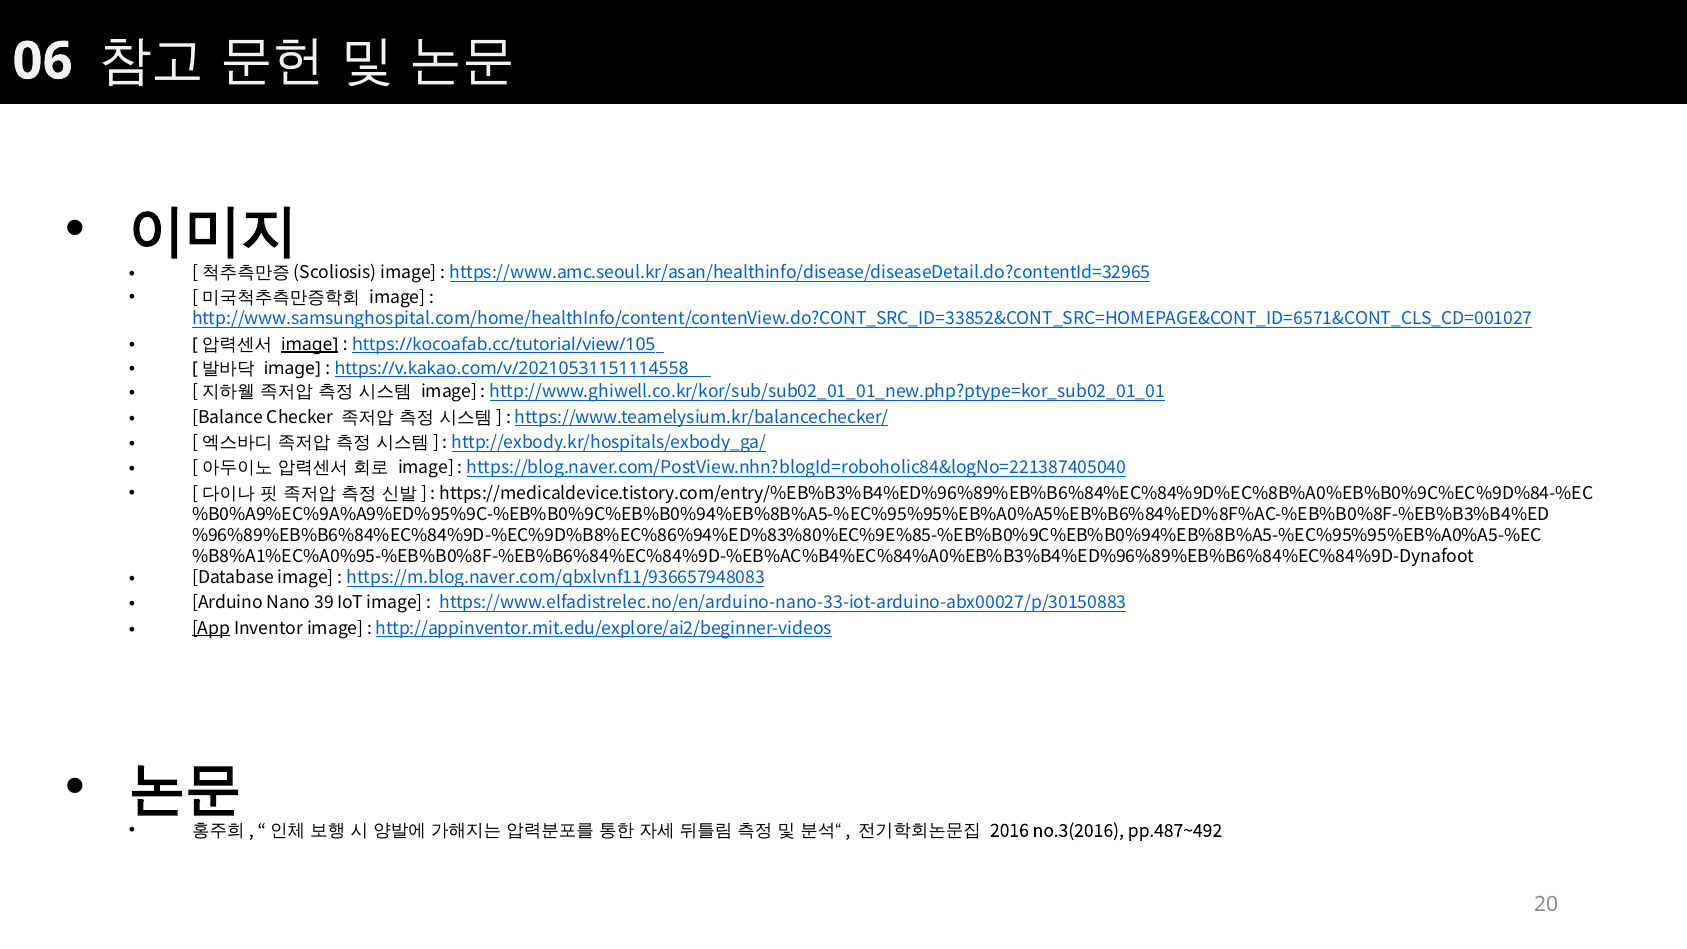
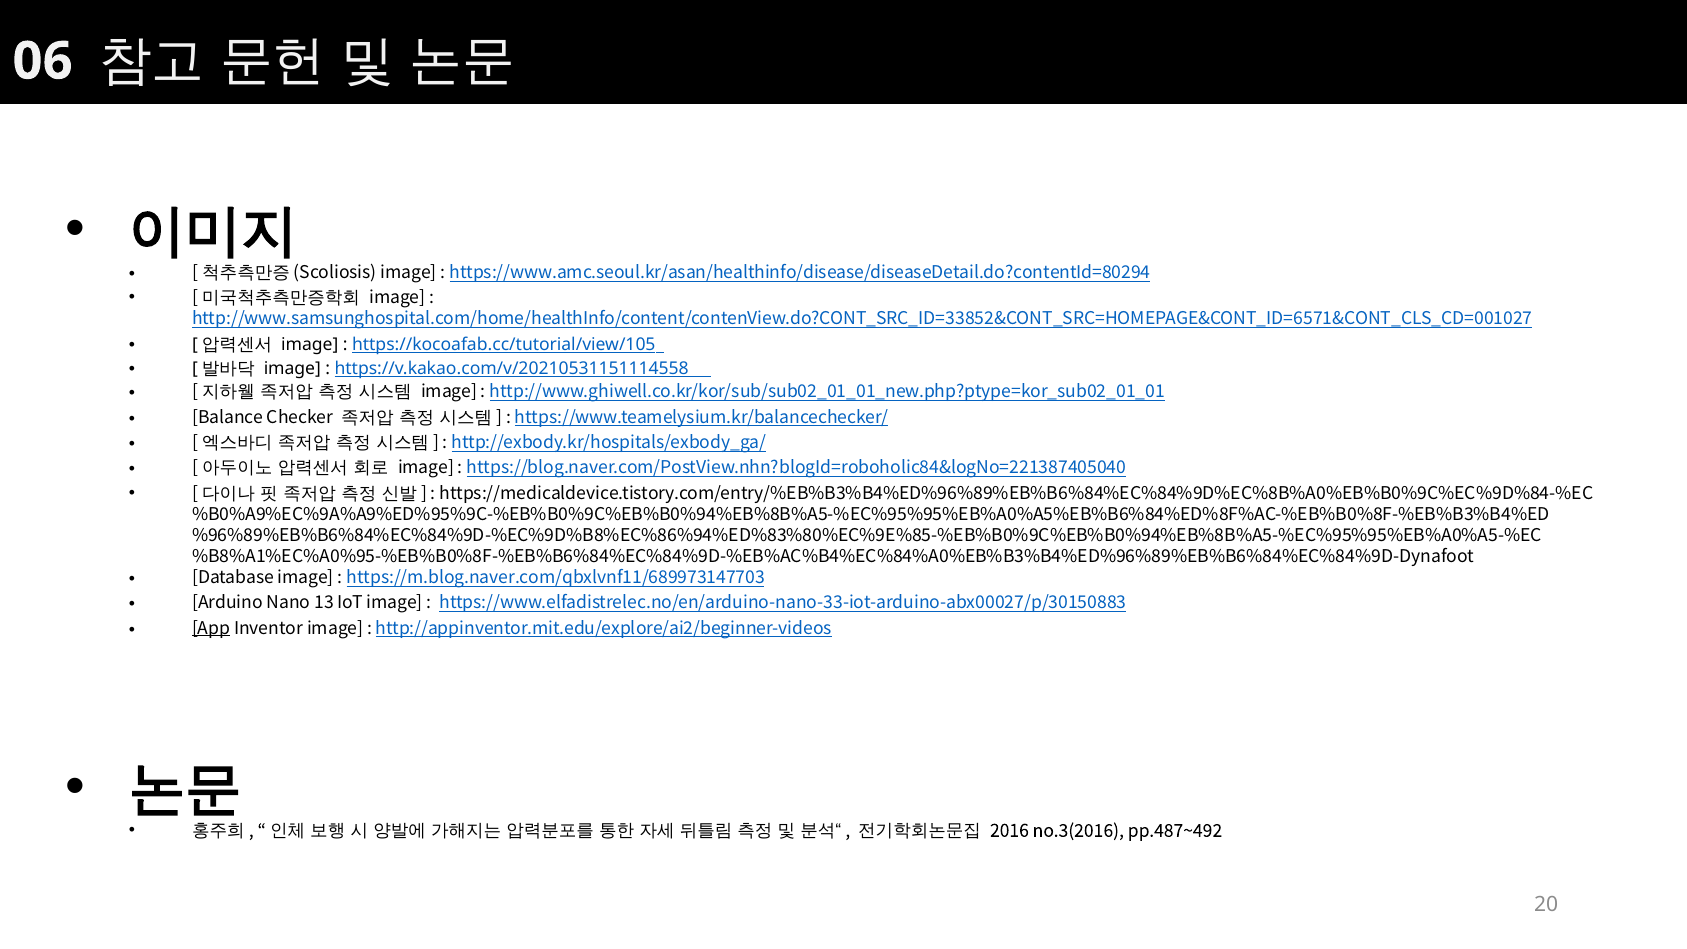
https://www.amc.seoul.kr/asan/healthinfo/disease/diseaseDetail.do?contentId=32965: https://www.amc.seoul.kr/asan/healthinfo/disease/diseaseDetail.do?contentId=32965 -> https://www.amc.seoul.kr/asan/healthinfo/disease/diseaseDetail.do?contentId=80294 (800, 273)
image underline: present -> none (310, 344)
https://m.blog.naver.com/qbxlvnf11/936657948083: https://m.blog.naver.com/qbxlvnf11/936657948083 -> https://m.blog.naver.com/qbxlvnf11/689973147703 (556, 578)
39: 39 -> 13 (324, 603)
